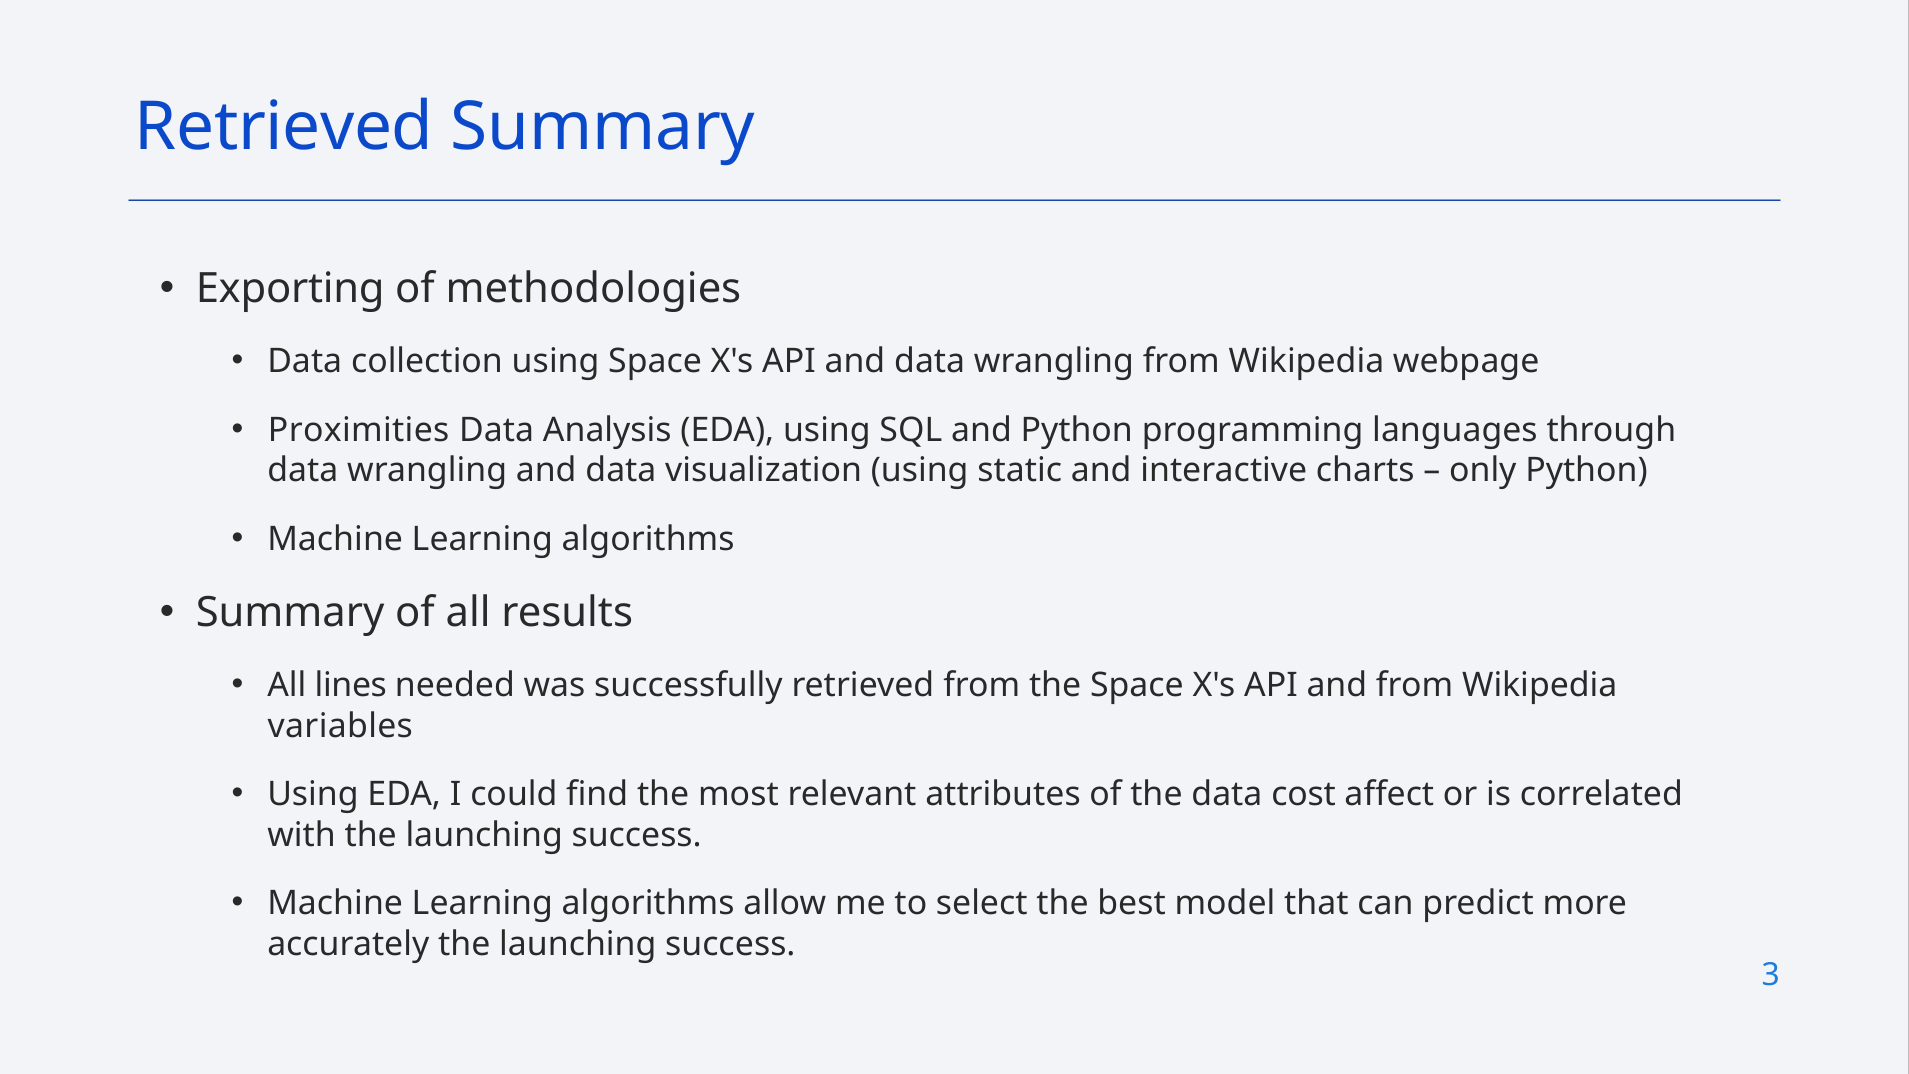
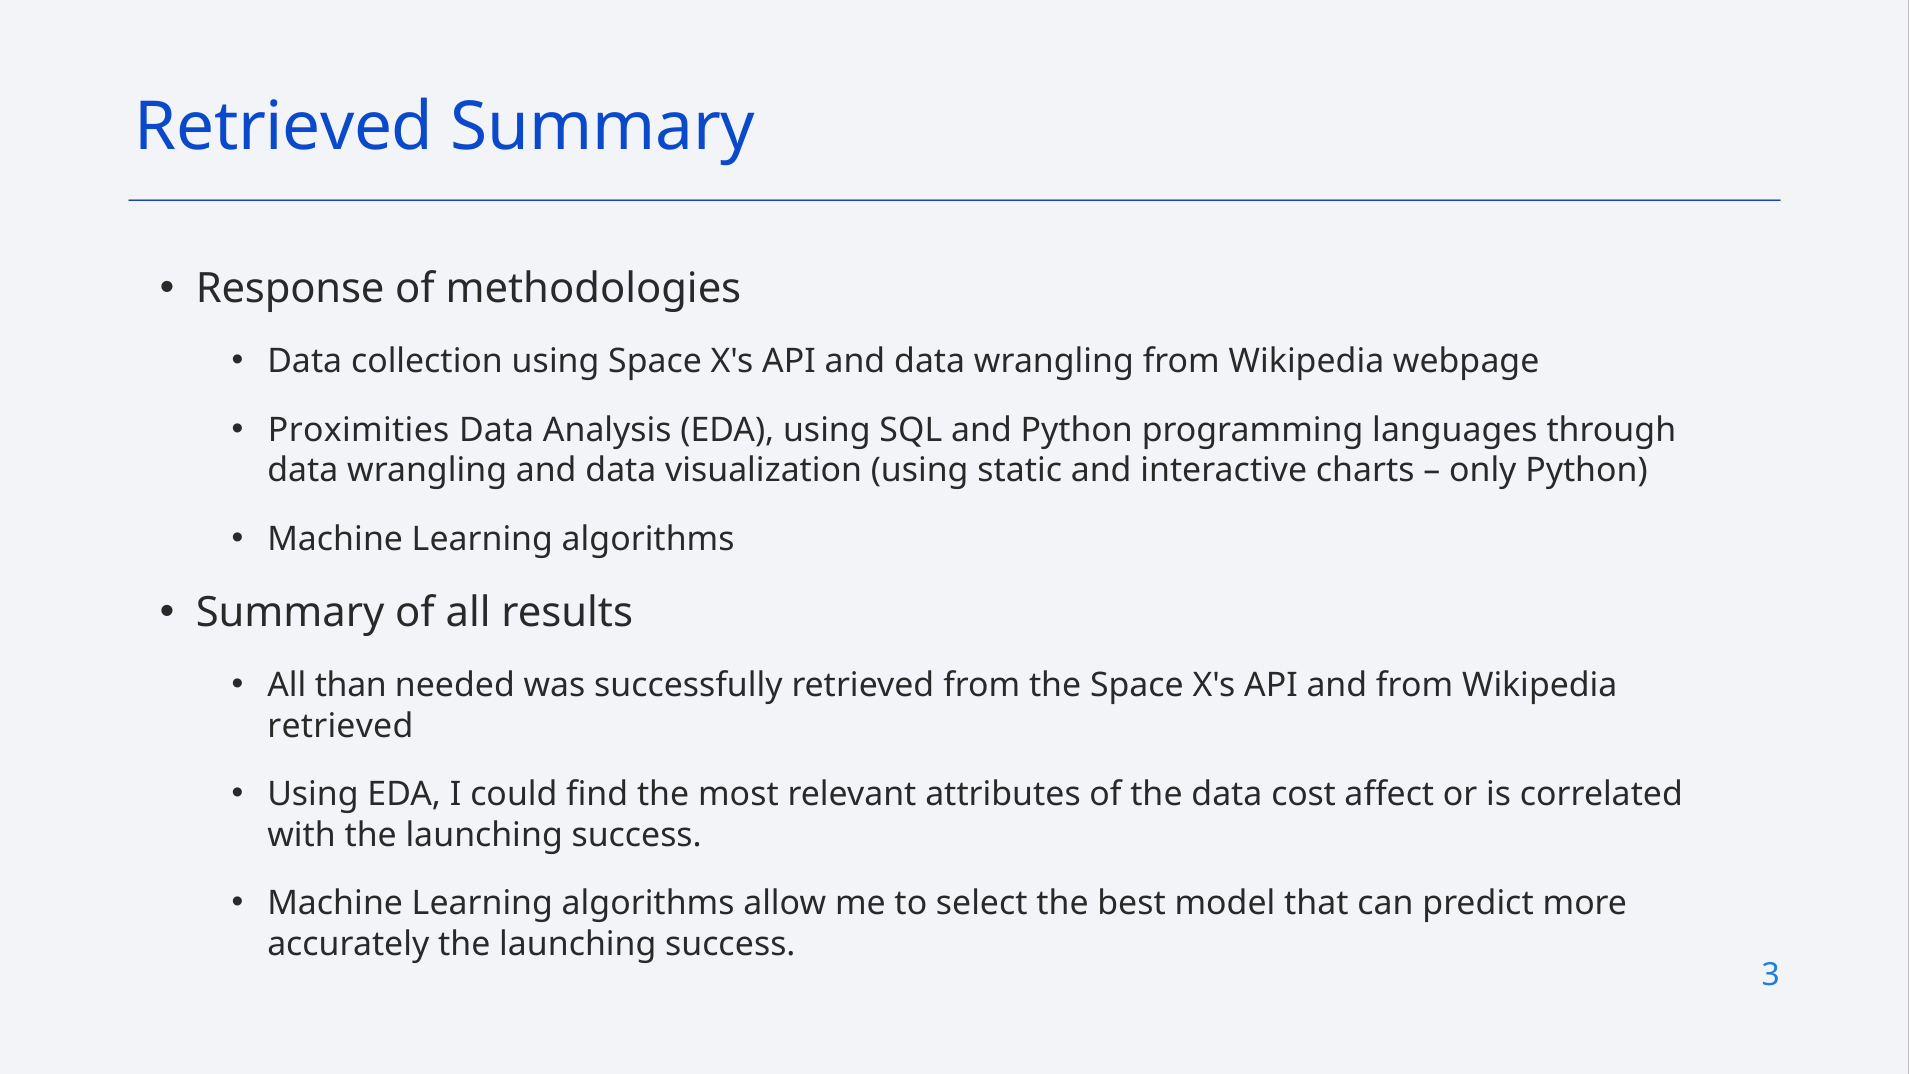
Exporting: Exporting -> Response (290, 289)
lines: lines -> than (351, 685)
variables: variables -> retrieved (340, 726)
